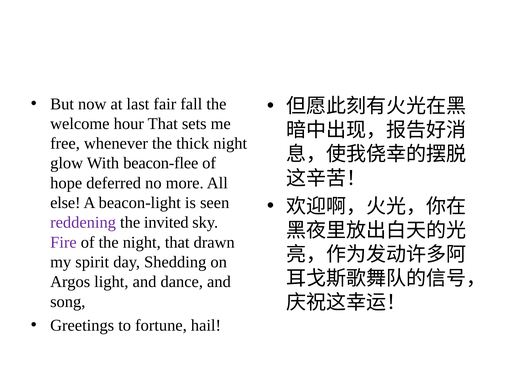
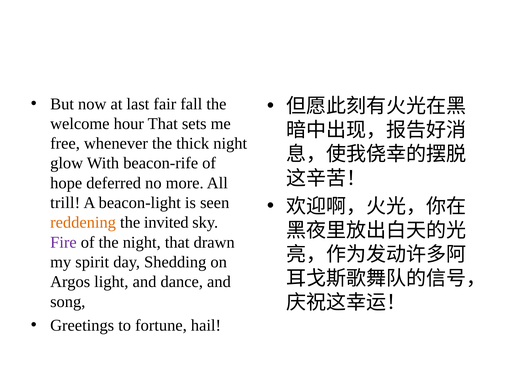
beacon-flee: beacon-flee -> beacon-rife (161, 163)
else: else -> trill (65, 202)
reddening colour: purple -> orange (83, 222)
